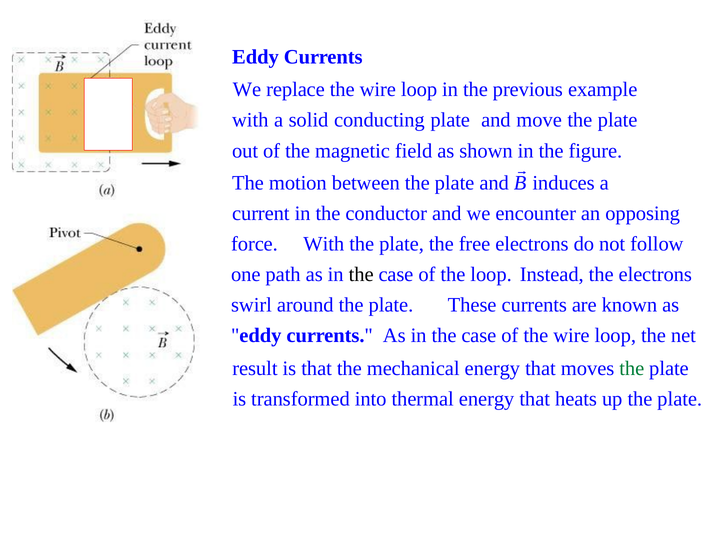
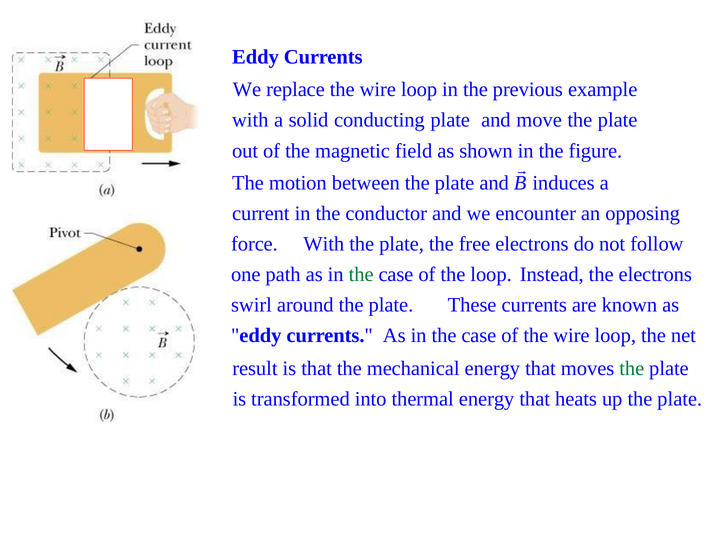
the colour: black -> green (361, 275)
